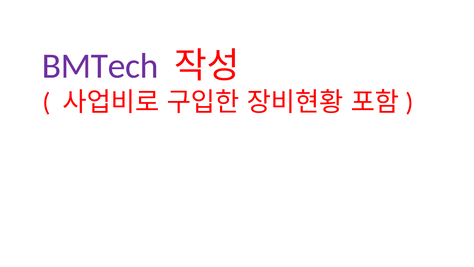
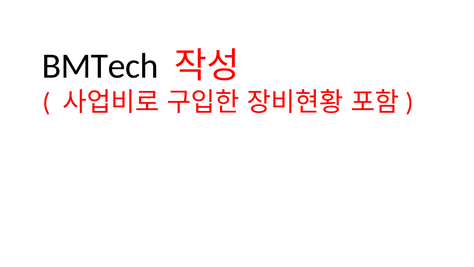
BMTech colour: purple -> black (100, 66)
